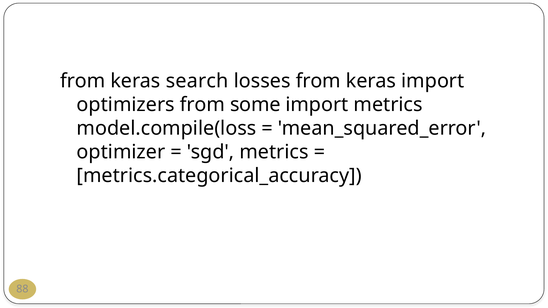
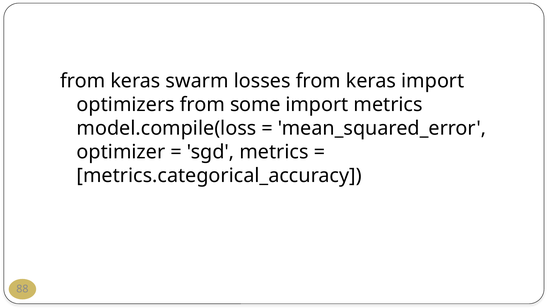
search: search -> swarm (197, 81)
